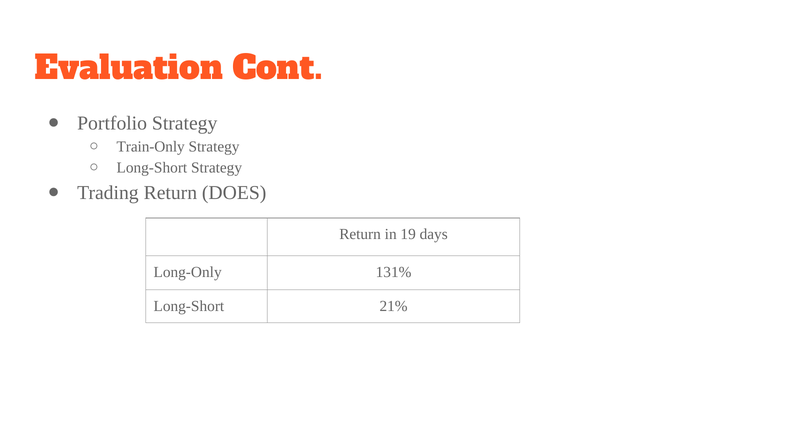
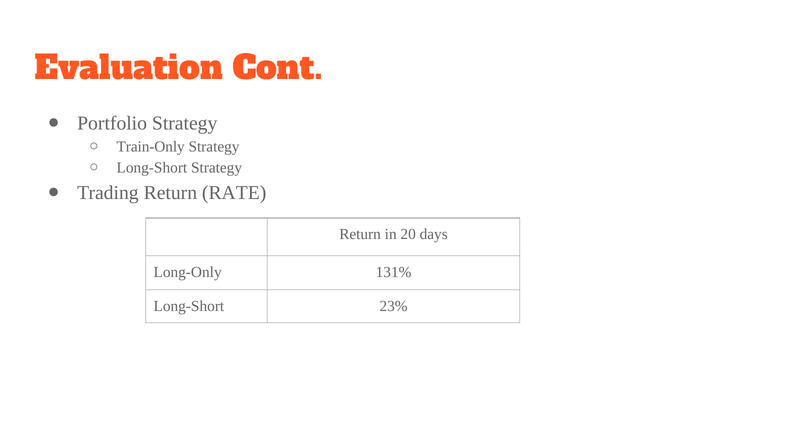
DOES: DOES -> RATE (234, 192)
19: 19 -> 20 (408, 234)
21%: 21% -> 23% (394, 306)
